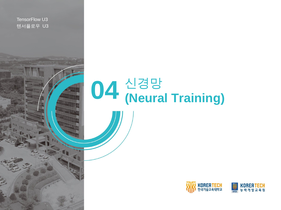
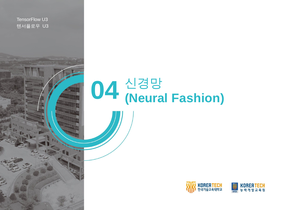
Training: Training -> Fashion (198, 99)
